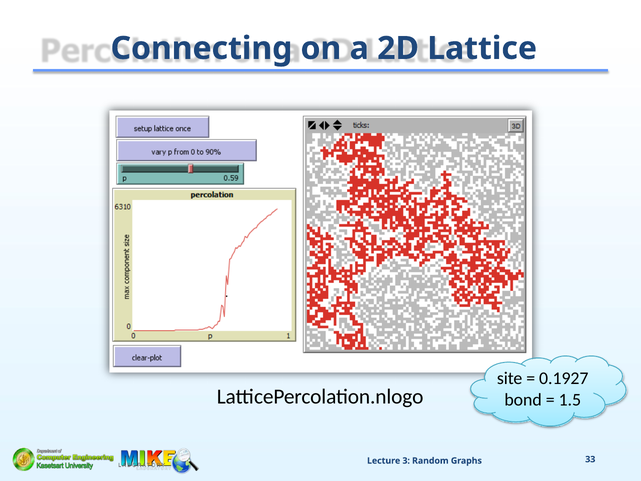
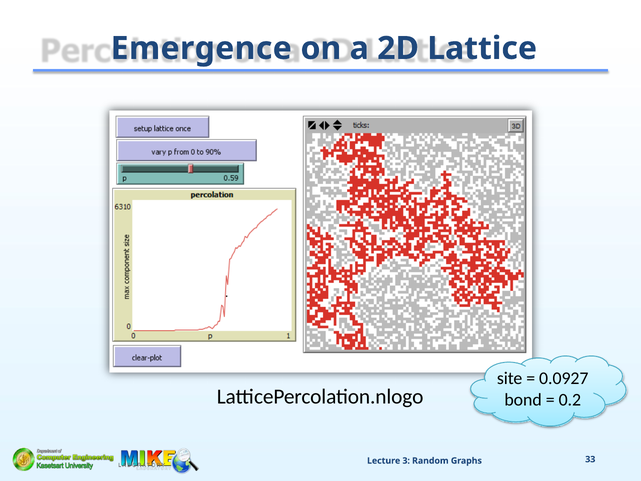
Connecting: Connecting -> Emergence (201, 48)
0.1927: 0.1927 -> 0.0927 (564, 378)
1.5: 1.5 -> 0.2 (570, 400)
